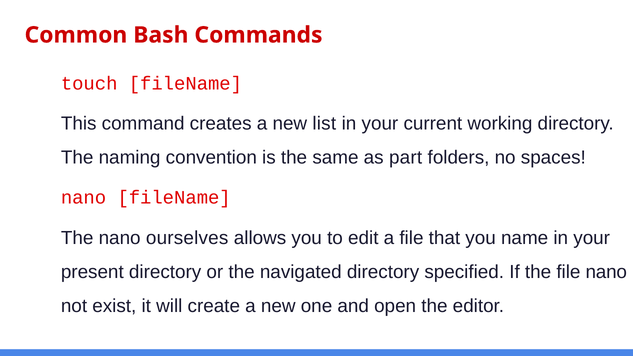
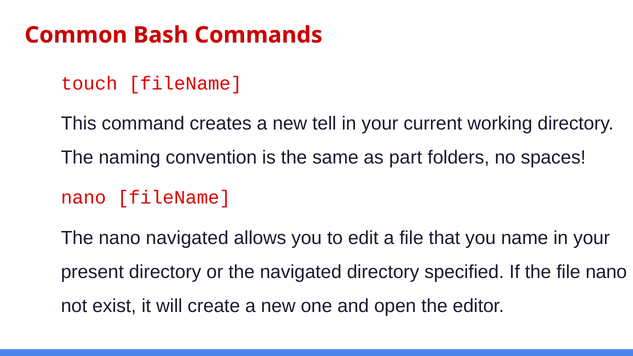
list: list -> tell (324, 124)
nano ourselves: ourselves -> navigated (187, 238)
